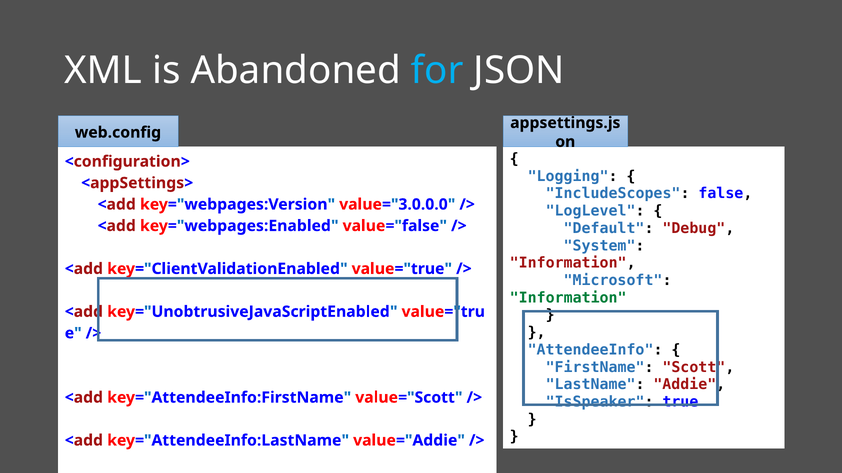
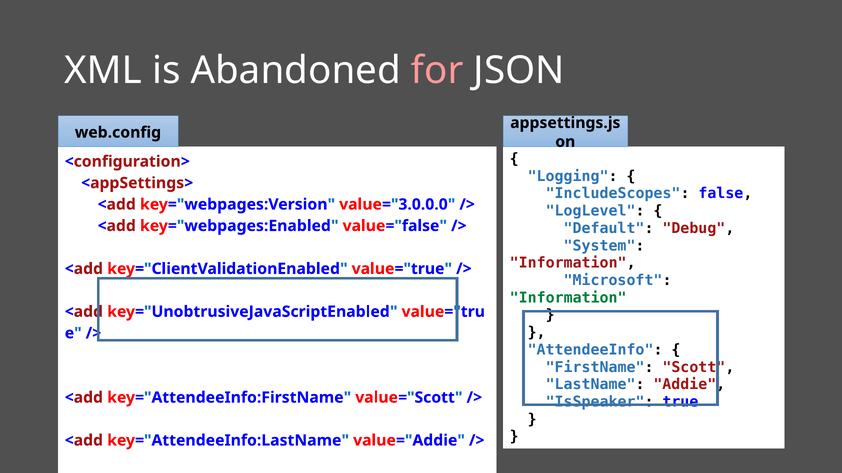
for colour: light blue -> pink (437, 71)
